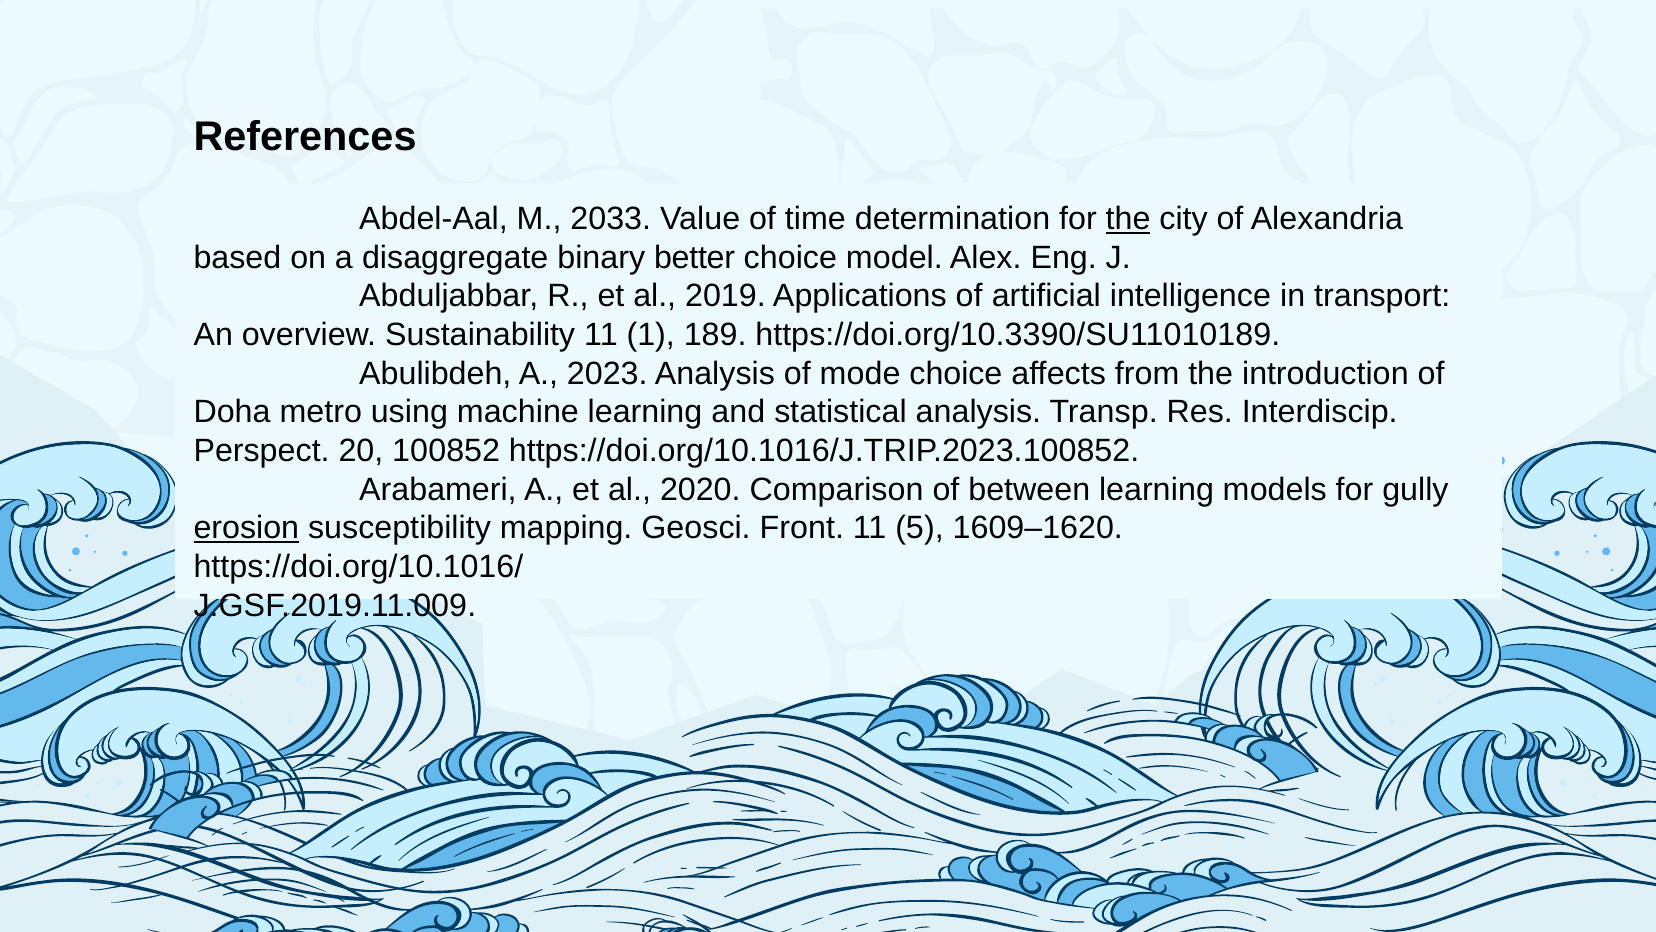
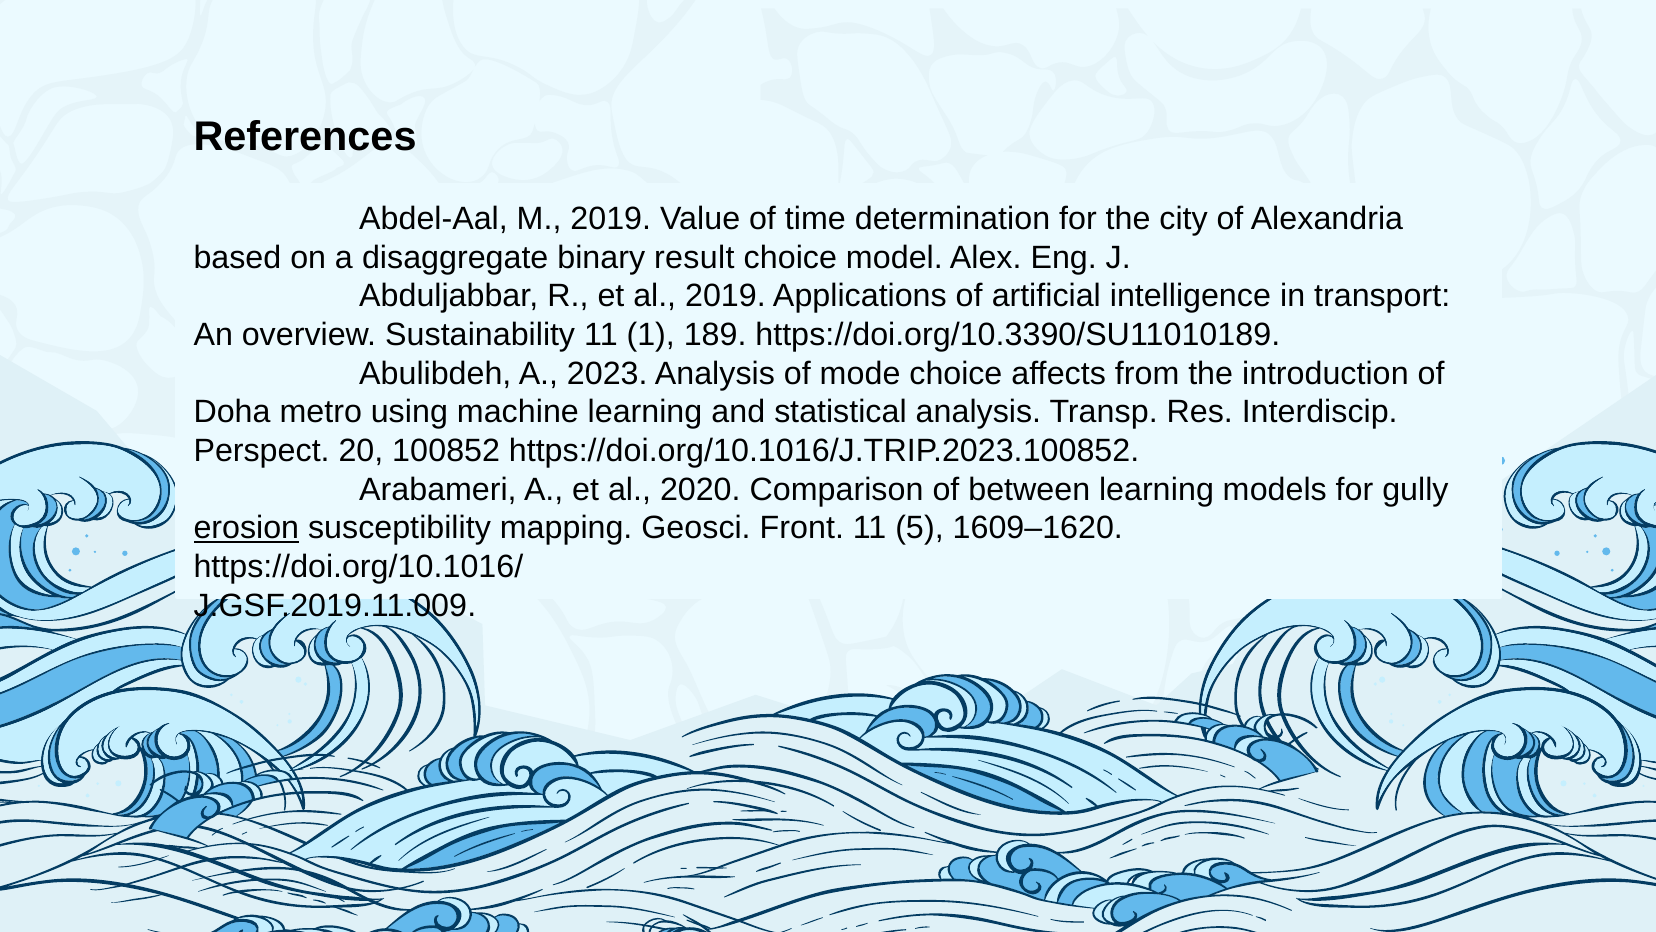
M 2033: 2033 -> 2019 (611, 219)
the underline: present -> none (1128, 219)
better: better -> result (694, 257)
